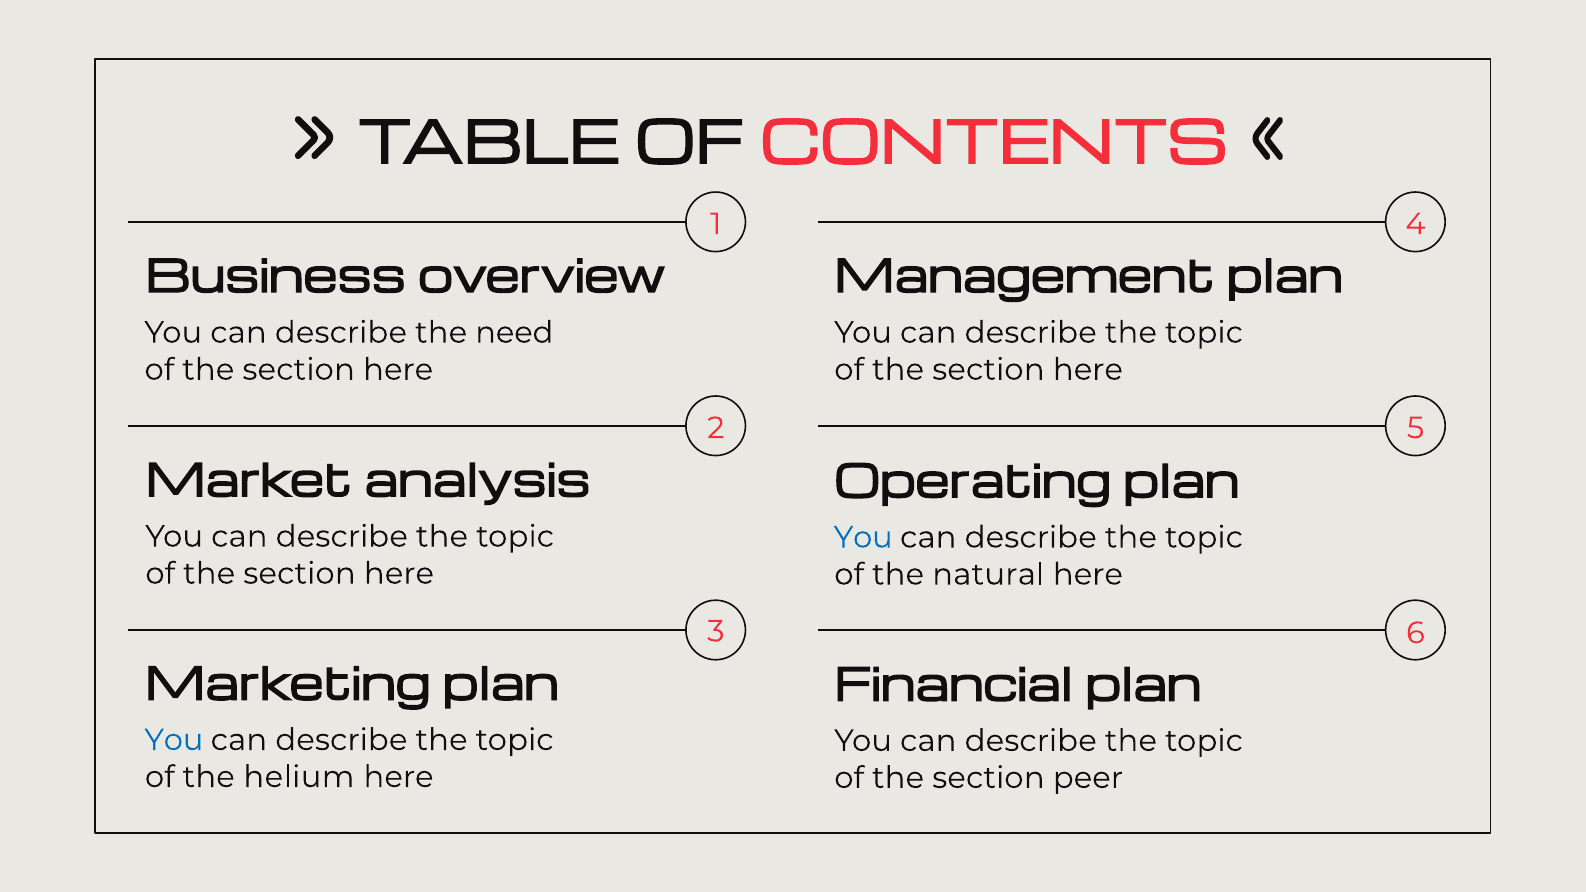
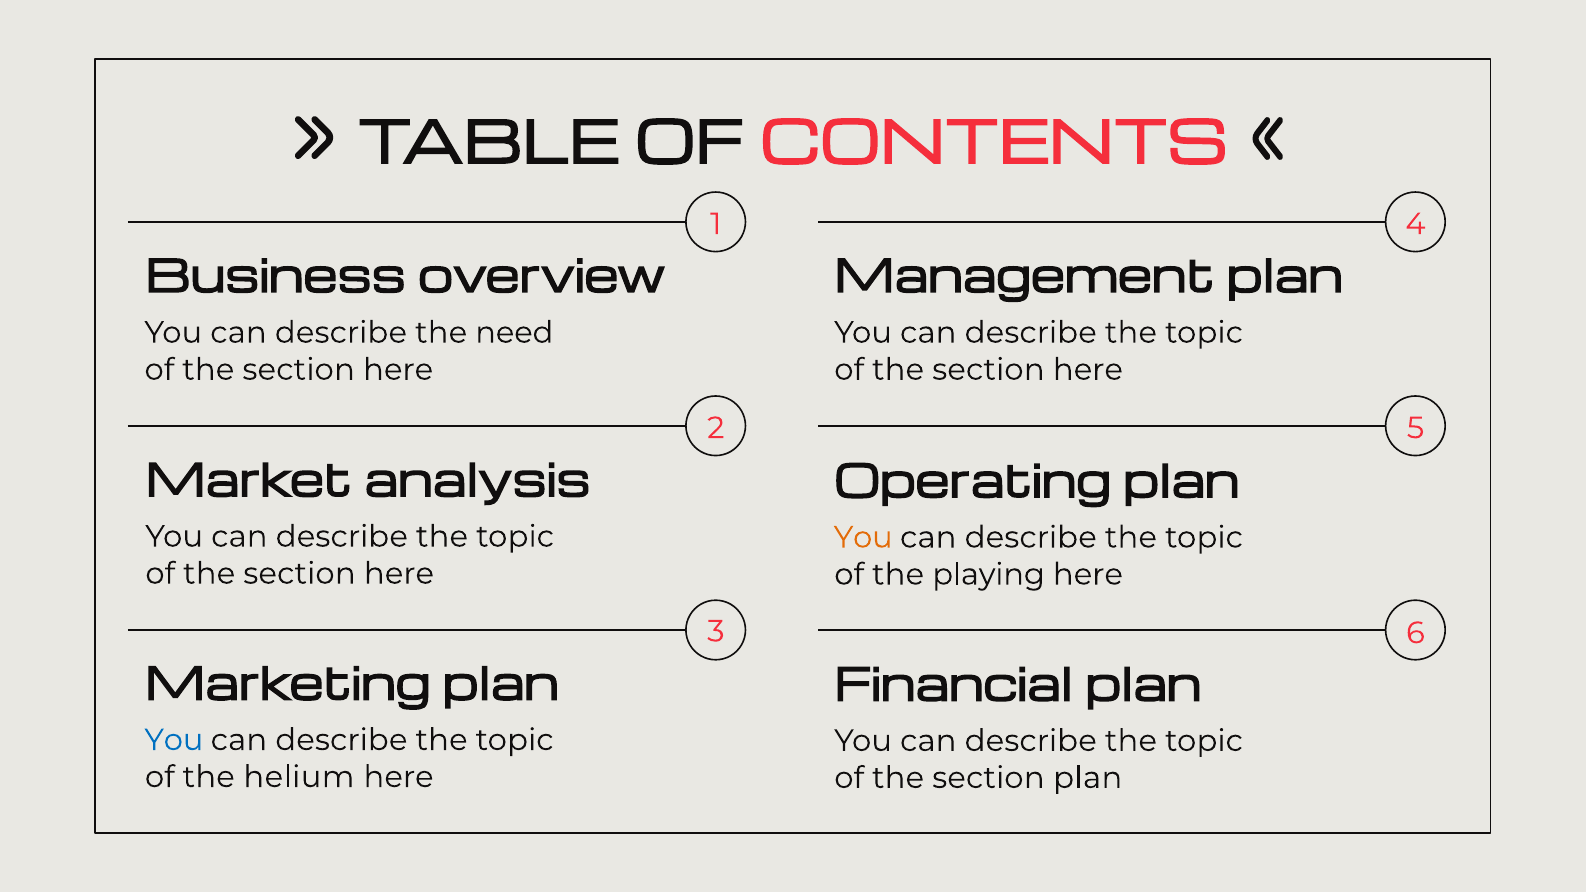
You colour: blue -> orange (863, 537)
natural: natural -> playing (989, 575)
section peer: peer -> plan (1088, 778)
